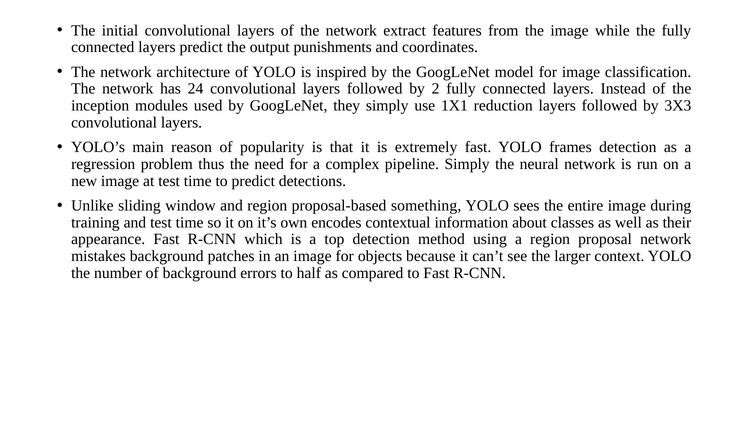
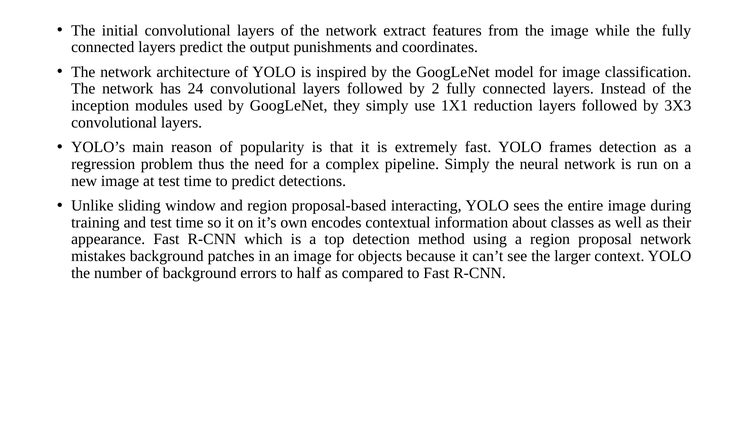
something: something -> interacting (426, 206)
